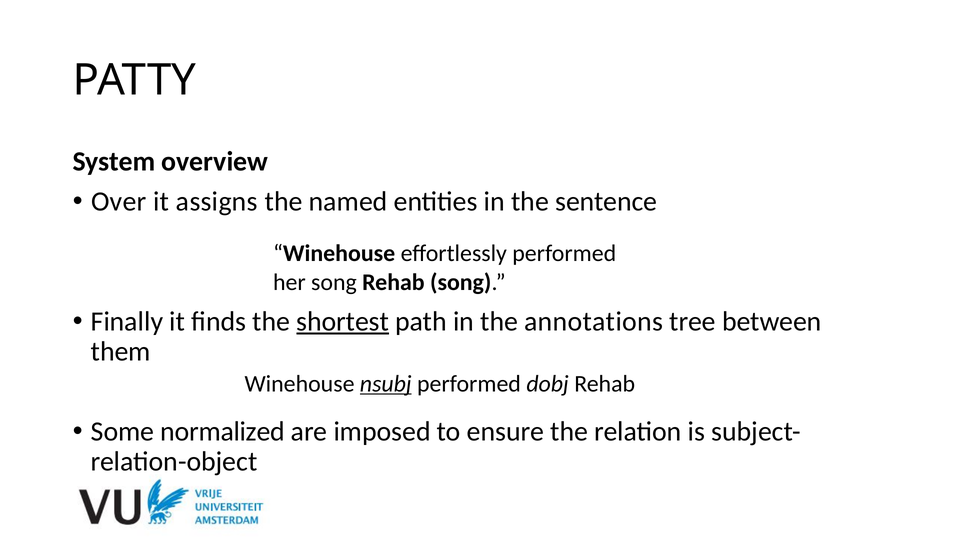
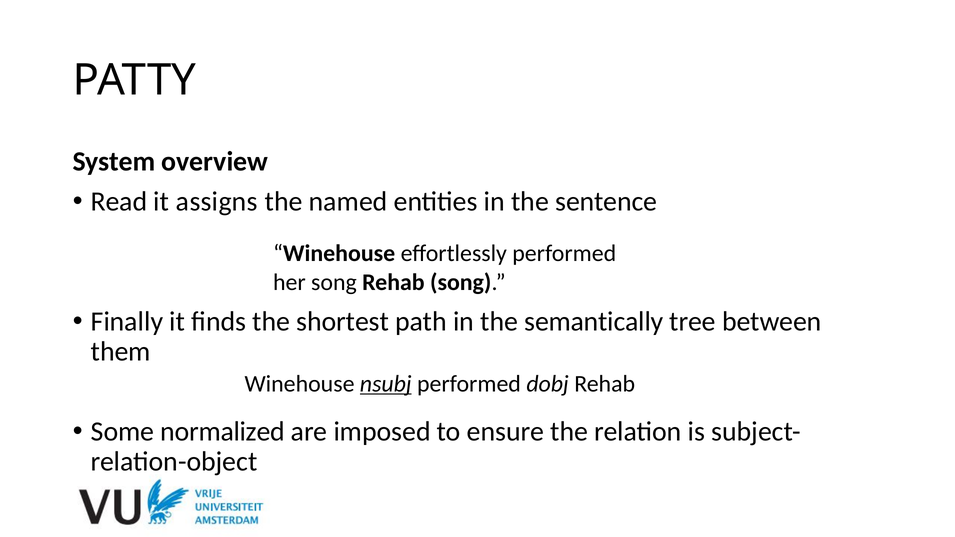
Over: Over -> Read (119, 202)
shortest underline: present -> none (343, 322)
annotations: annotations -> semantically (594, 322)
